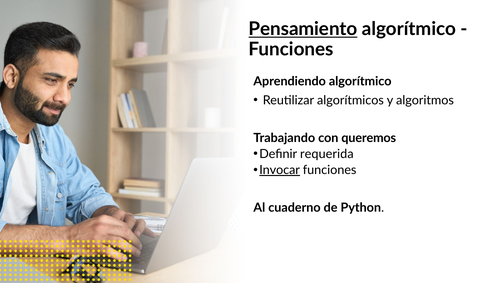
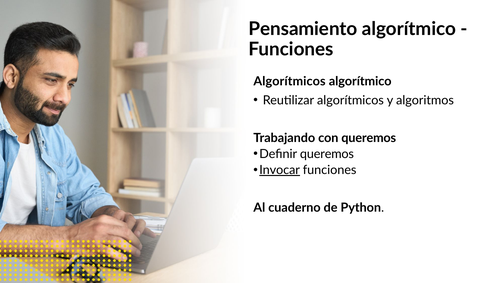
Pensamiento underline: present -> none (303, 29)
Aprendiendo: Aprendiendo -> Algorítmicos (290, 81)
Definir requerida: requerida -> queremos (327, 154)
